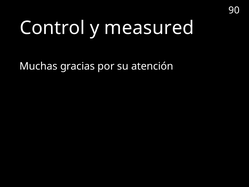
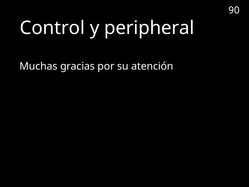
measured: measured -> peripheral (149, 28)
